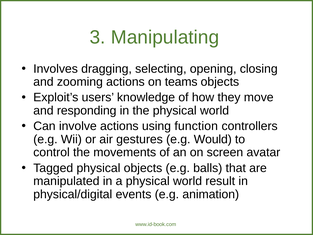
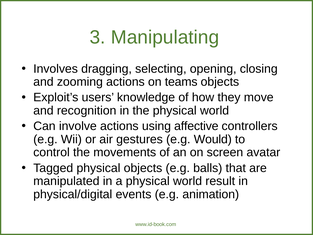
responding: responding -> recognition (87, 110)
function: function -> affective (196, 126)
